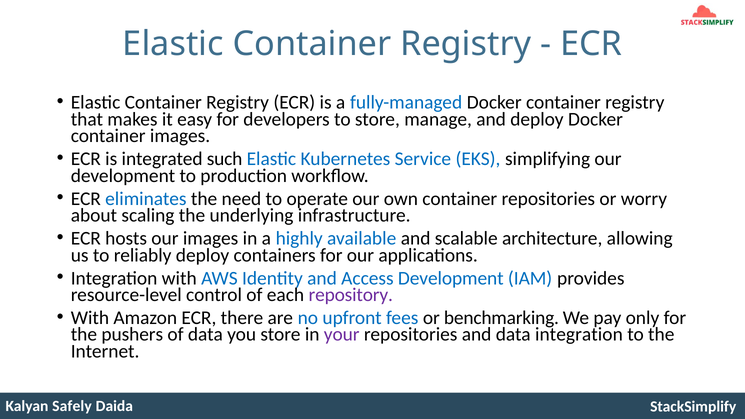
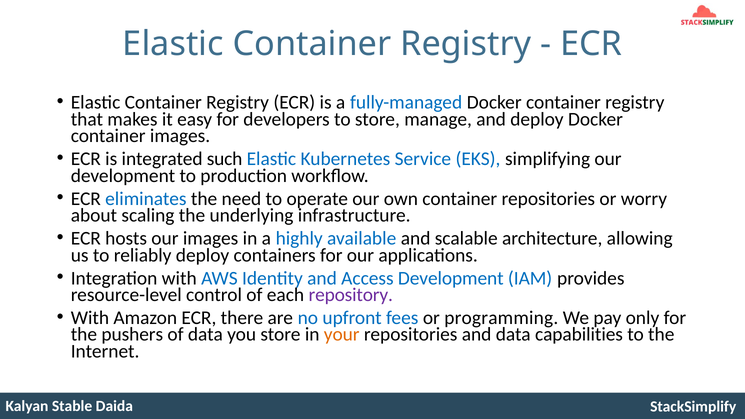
benchmarking: benchmarking -> programming (501, 318)
your colour: purple -> orange (342, 335)
data integration: integration -> capabilities (579, 335)
Safely: Safely -> Stable (72, 406)
